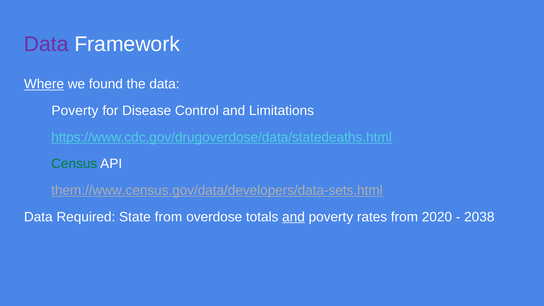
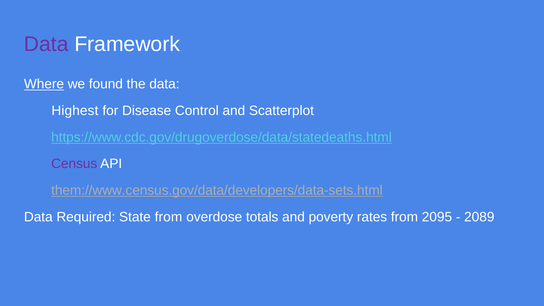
Poverty: Poverty -> Highest (75, 111)
Limitations: Limitations -> Scatterplot (281, 111)
Census colour: green -> purple (74, 164)
and underline: present -> none (294, 217)
2020: 2020 -> 2095 (437, 217)
2038: 2038 -> 2089 (479, 217)
